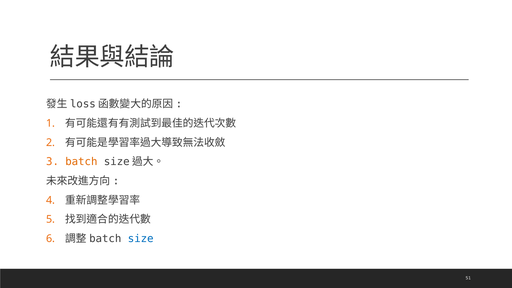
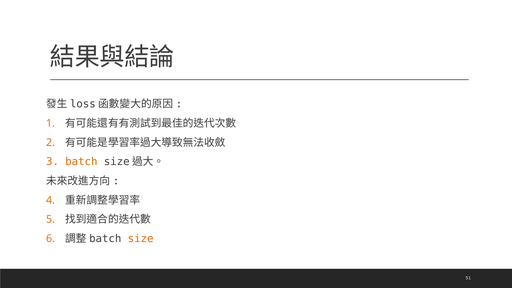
size colour: blue -> orange (141, 239)
